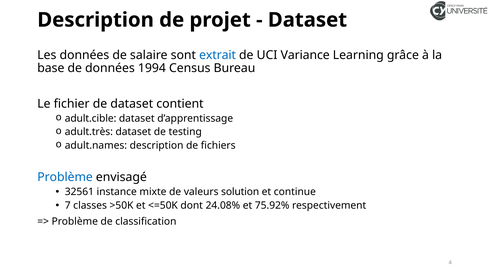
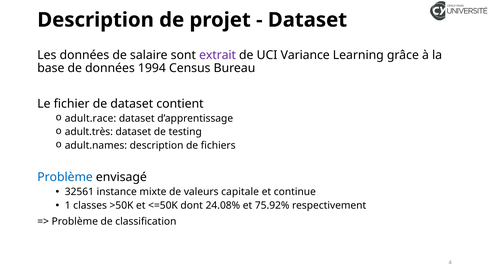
extrait colour: blue -> purple (218, 55)
adult.cible: adult.cible -> adult.race (90, 118)
solution: solution -> capitale (240, 192)
7: 7 -> 1 (68, 205)
